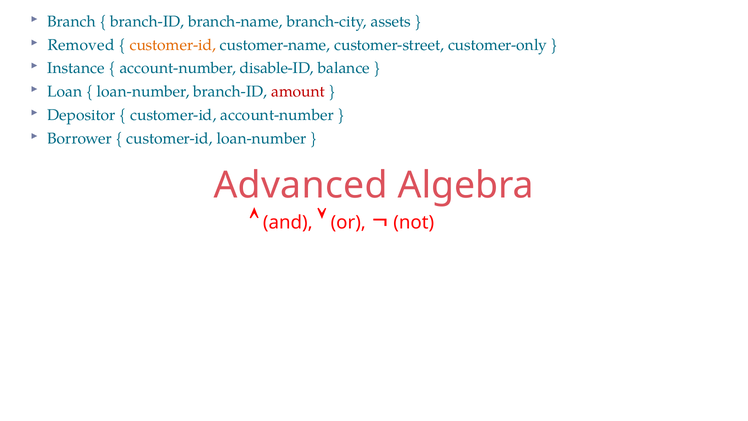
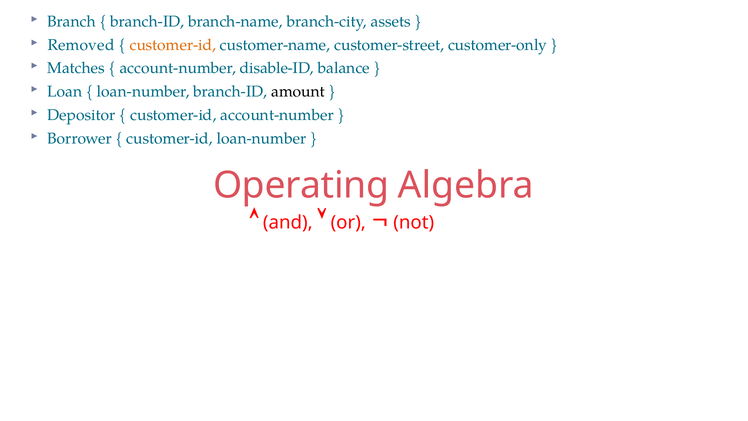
Instance: Instance -> Matches (76, 68)
amount colour: red -> black (298, 92)
Advanced: Advanced -> Operating (301, 185)
